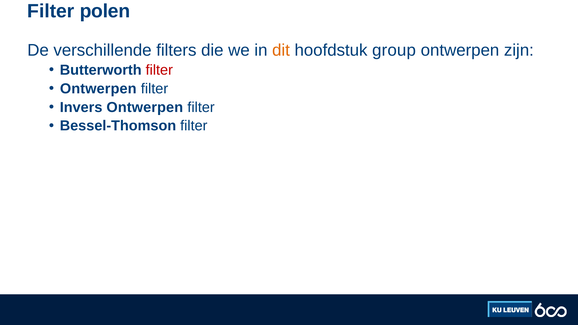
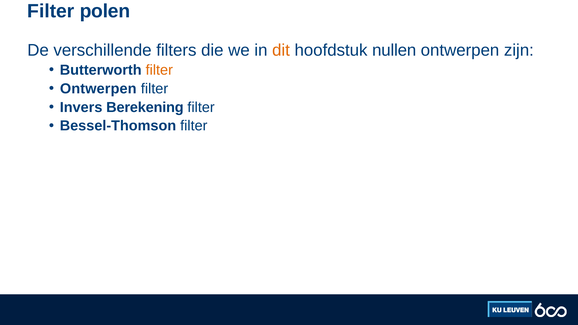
group: group -> nullen (394, 50)
filter colour: red -> orange (159, 70)
Invers Ontwerpen: Ontwerpen -> Berekening (145, 107)
